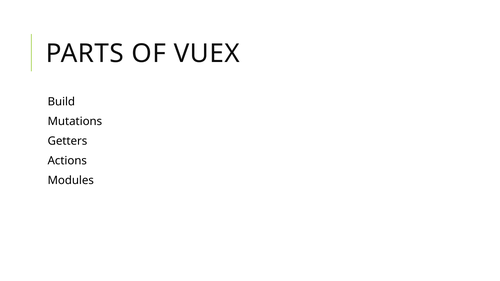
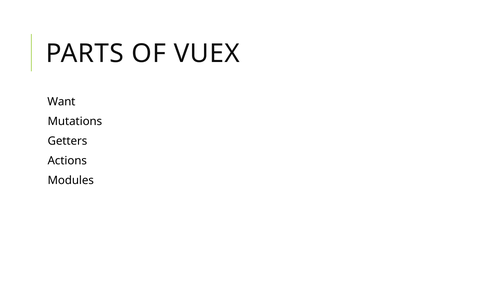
Build: Build -> Want (61, 102)
